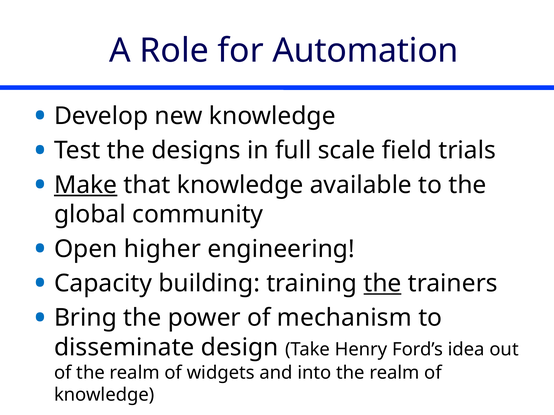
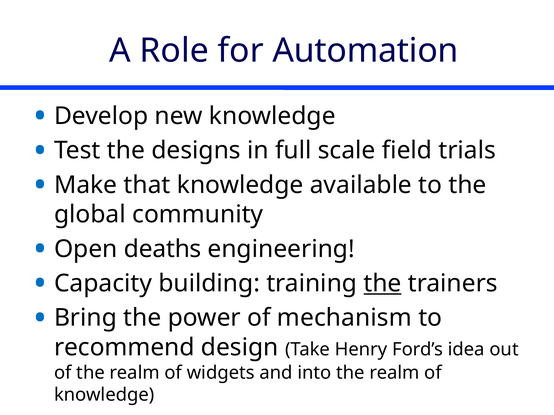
Make underline: present -> none (86, 185)
higher: higher -> deaths (163, 249)
disseminate: disseminate -> recommend (124, 348)
